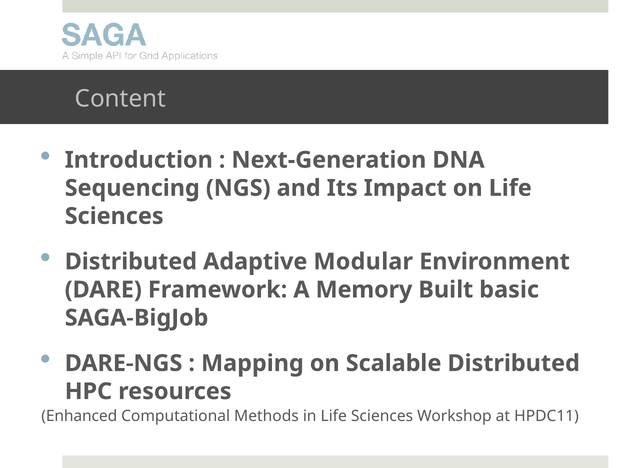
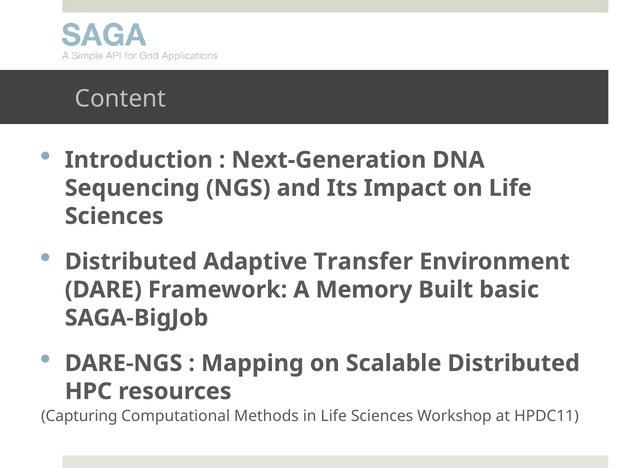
Modular: Modular -> Transfer (363, 262)
Enhanced: Enhanced -> Capturing (79, 416)
